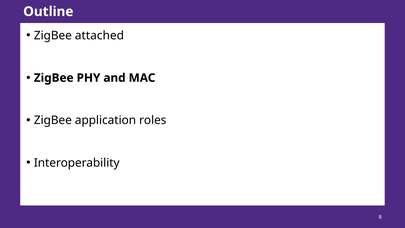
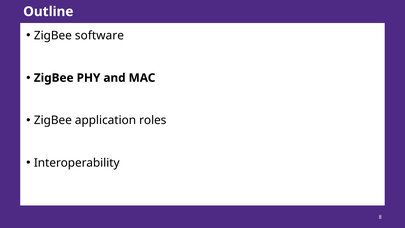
attached: attached -> software (99, 35)
